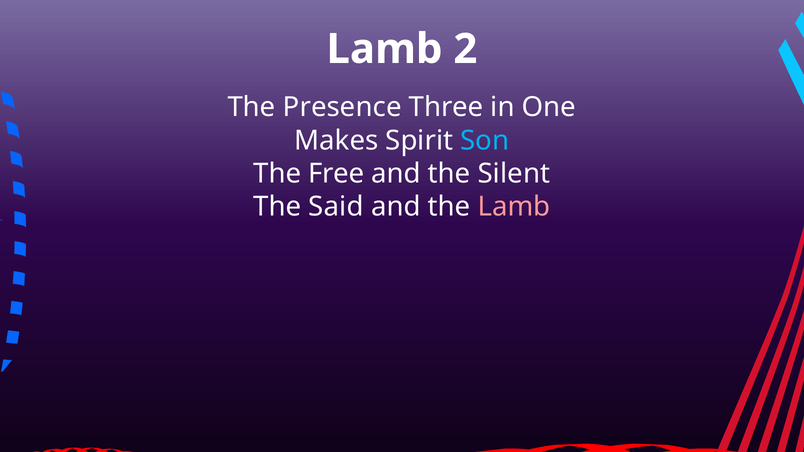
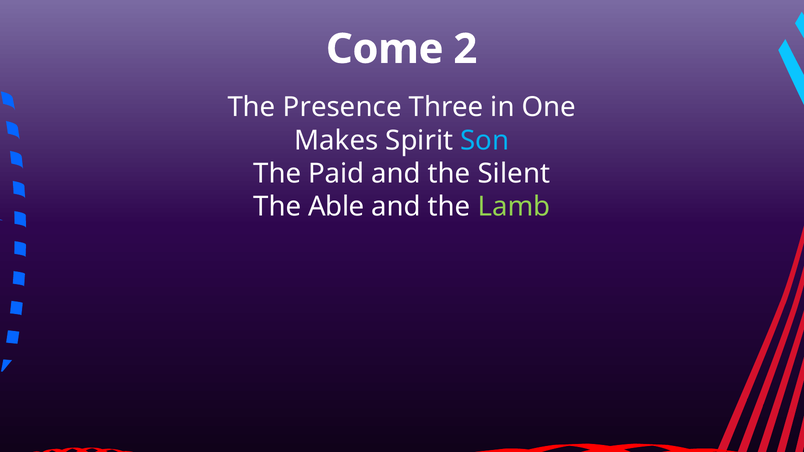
Lamb: Lamb -> Come (385, 49)
Free: Free -> Paid (336, 174)
Said: Said -> Able (336, 207)
Lamb colour: pink -> light green (514, 207)
